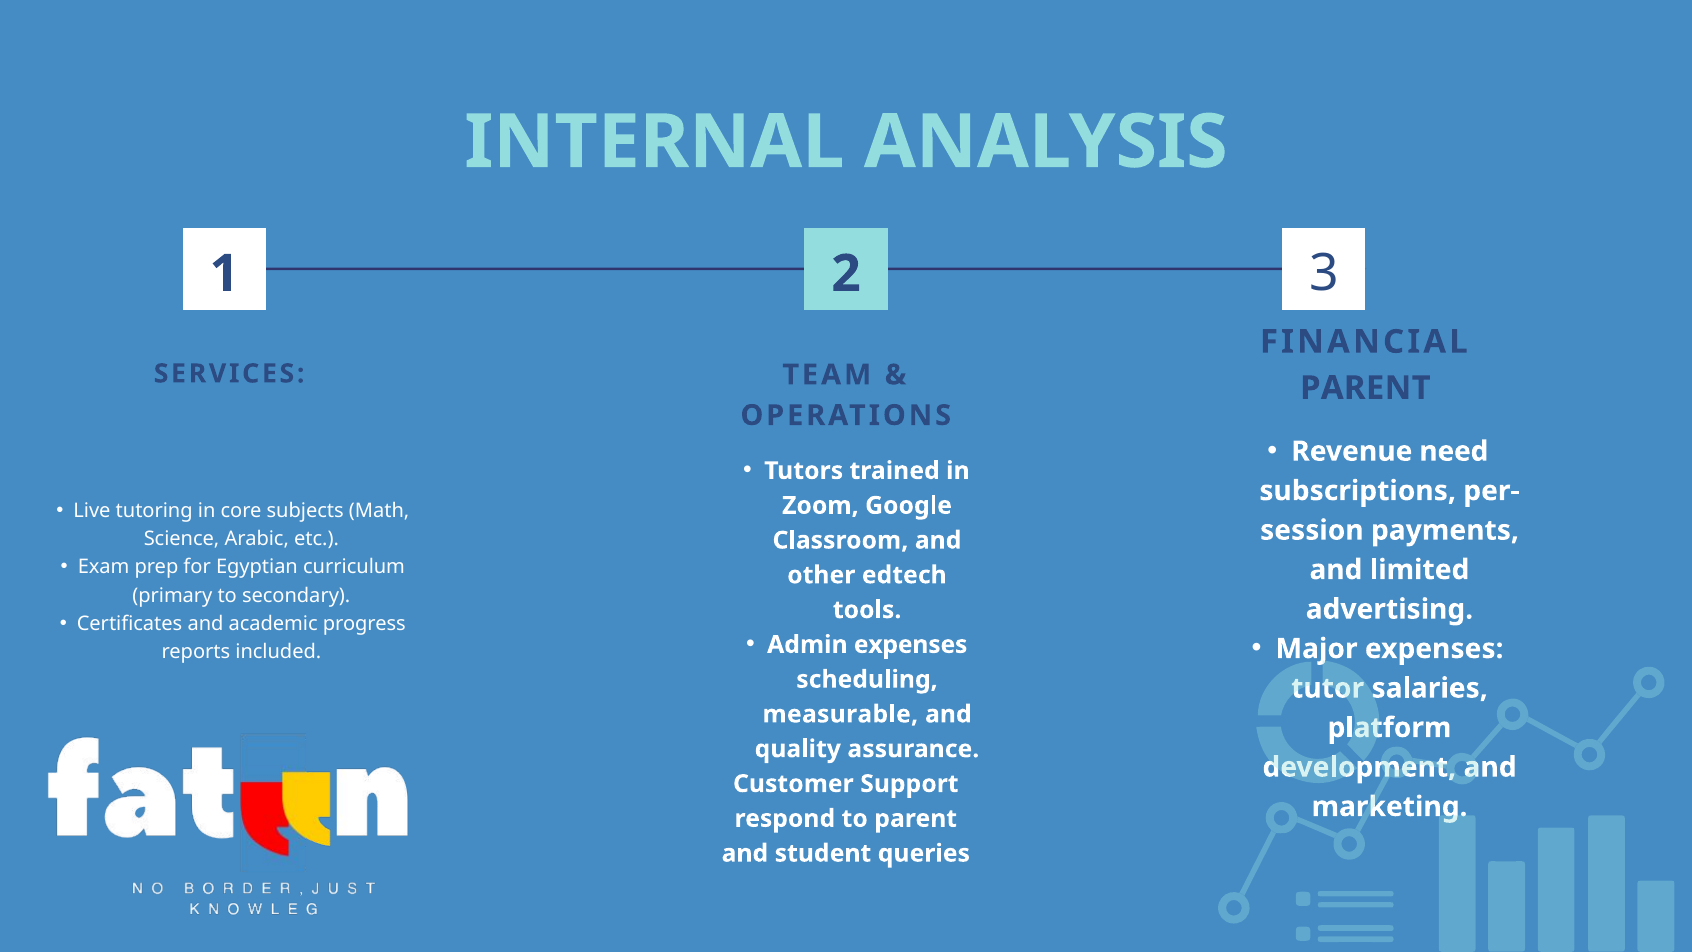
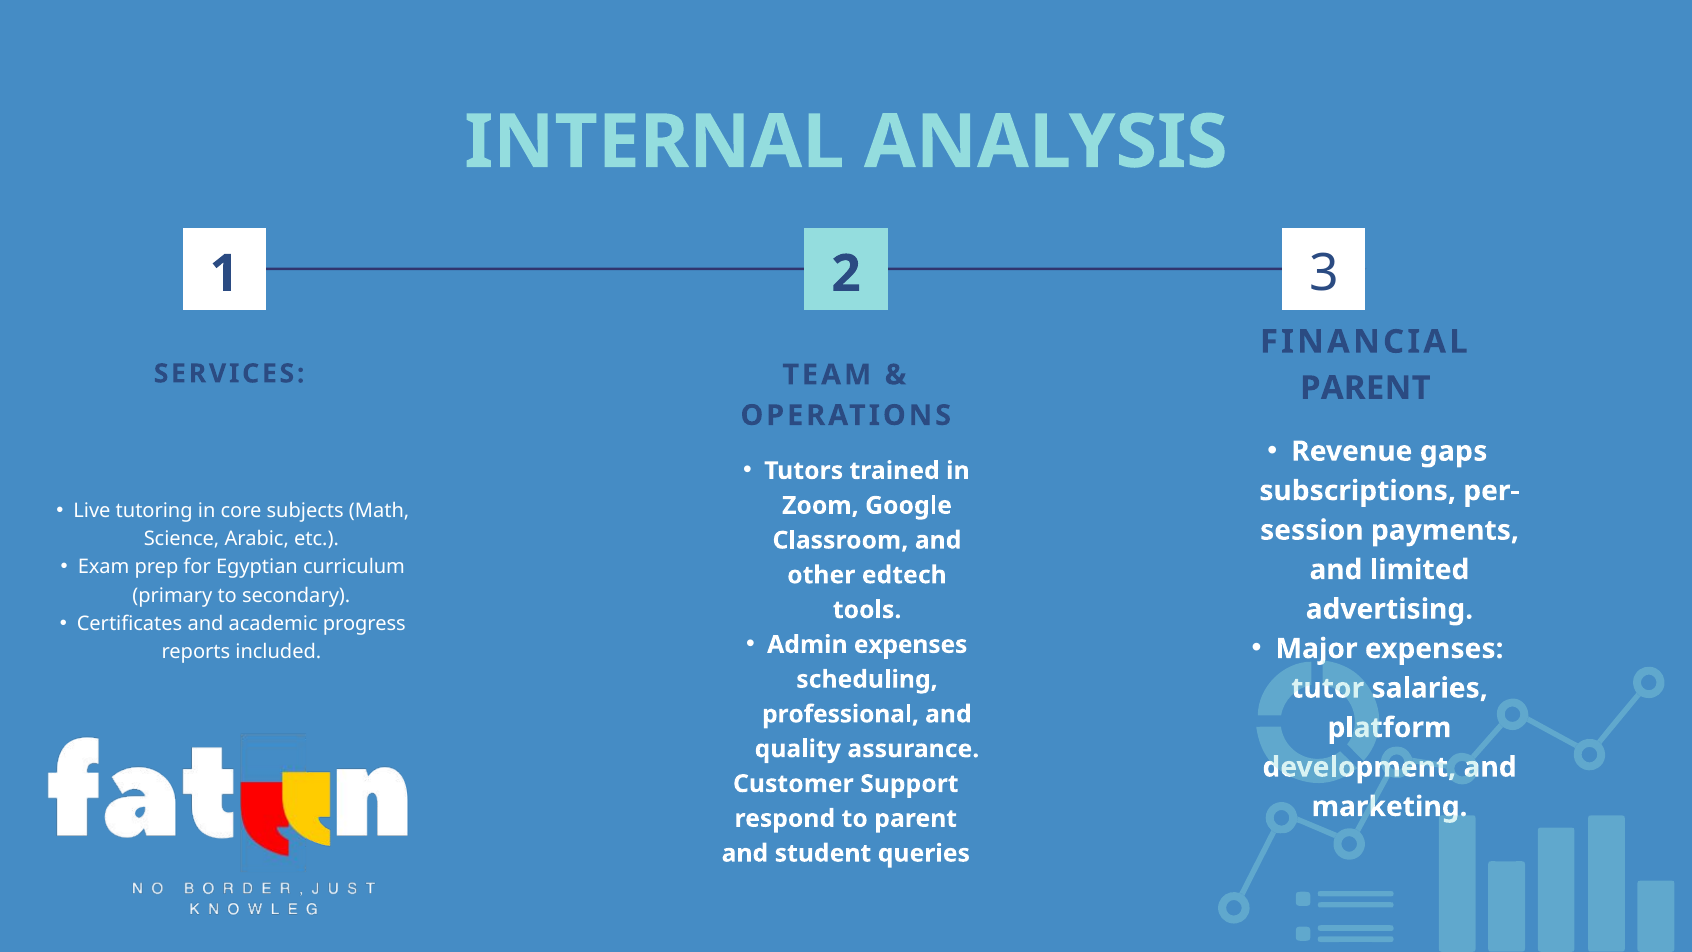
need: need -> gaps (1454, 451)
measurable: measurable -> professional (841, 714)
